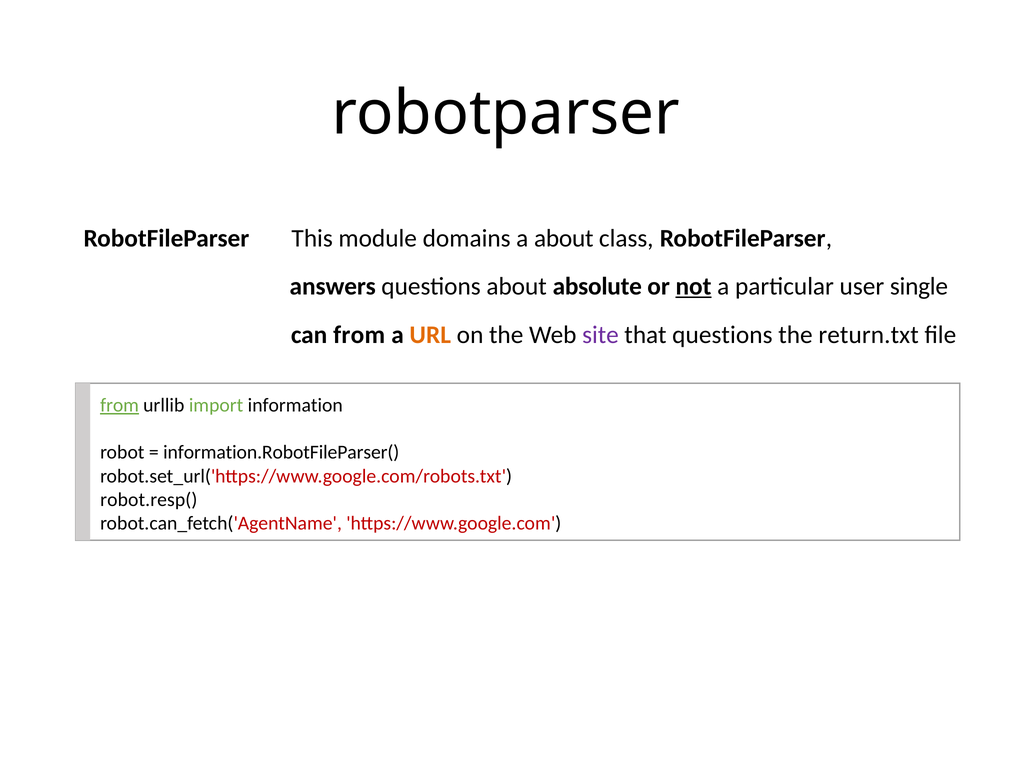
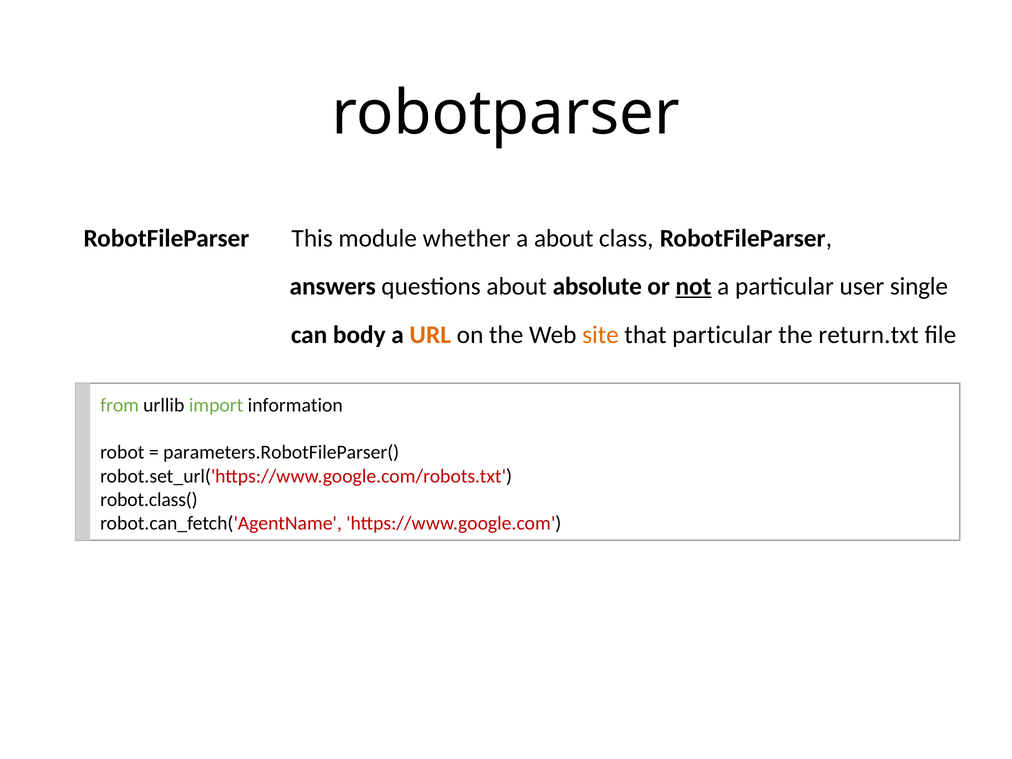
domains: domains -> whether (467, 238)
can from: from -> body (359, 335)
site colour: purple -> orange (600, 335)
that questions: questions -> particular (722, 335)
from underline: present -> none (120, 405)
information.RobotFileParser(: information.RobotFileParser( -> parameters.RobotFileParser( (281, 452)
robot.resp(: robot.resp( -> robot.class( (149, 500)
